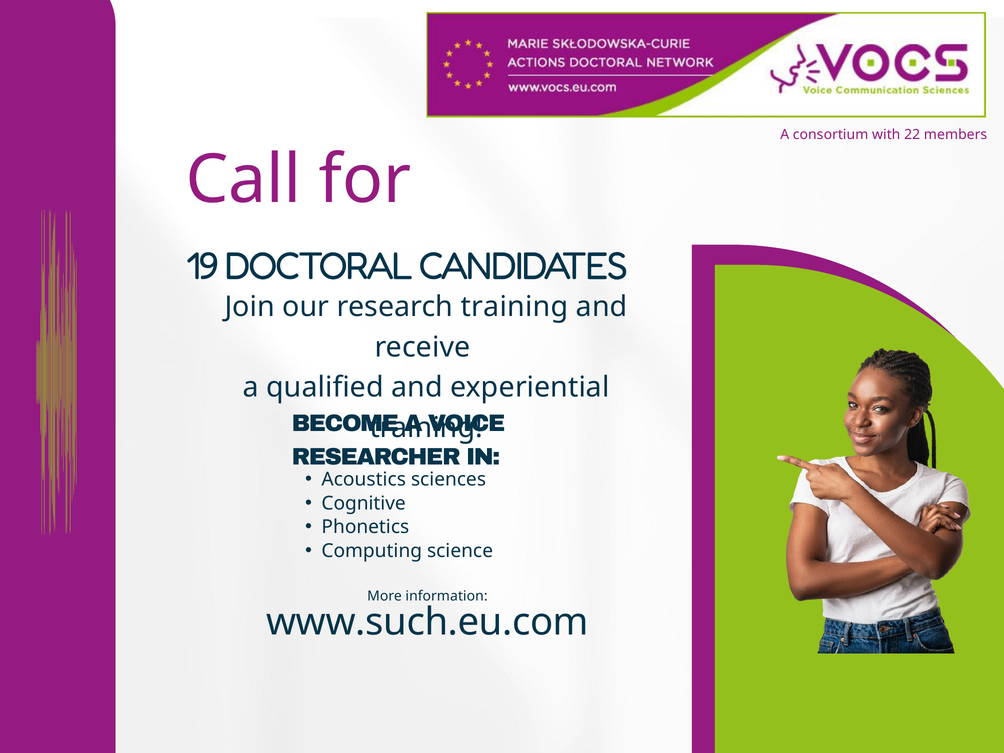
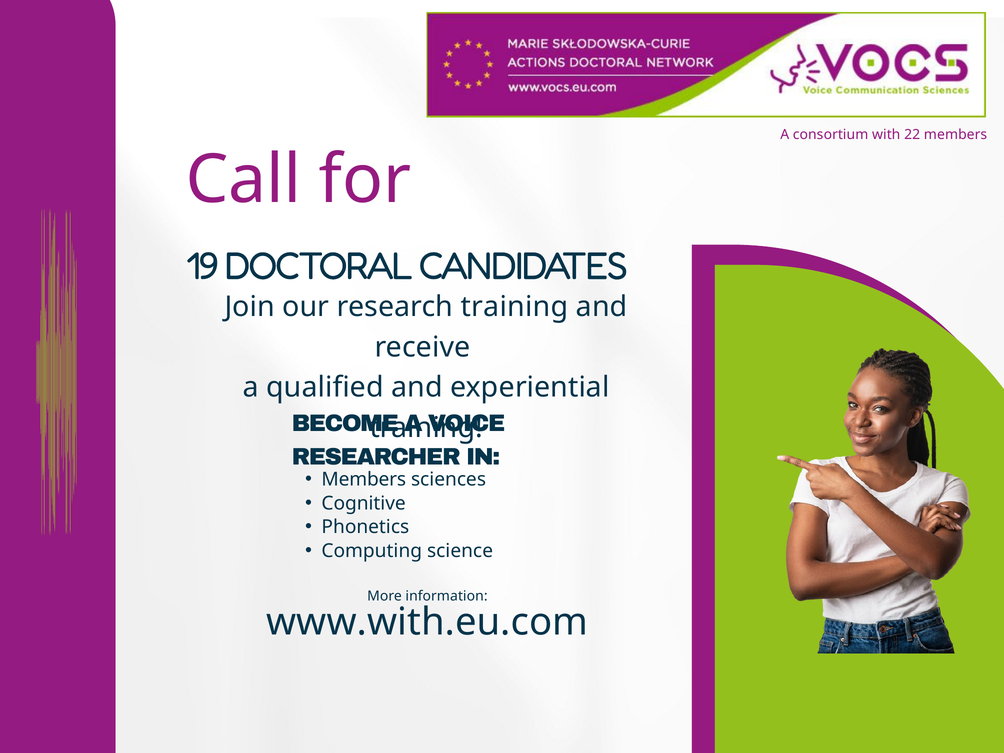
Acoustics: Acoustics -> Members (364, 480)
www.such.eu.com: www.such.eu.com -> www.with.eu.com (427, 622)
